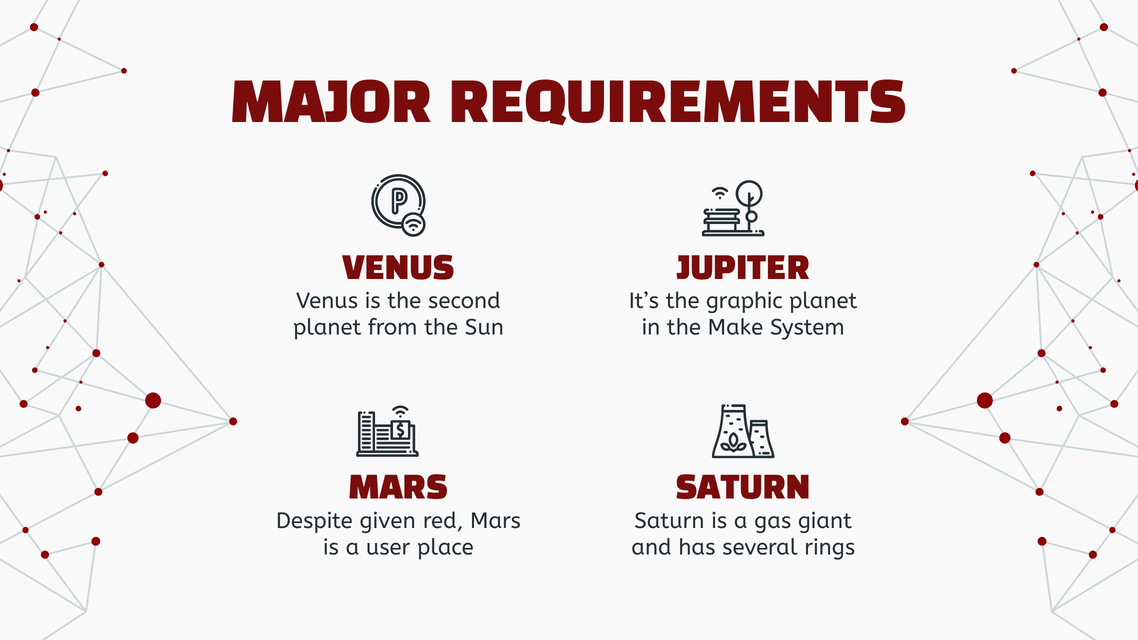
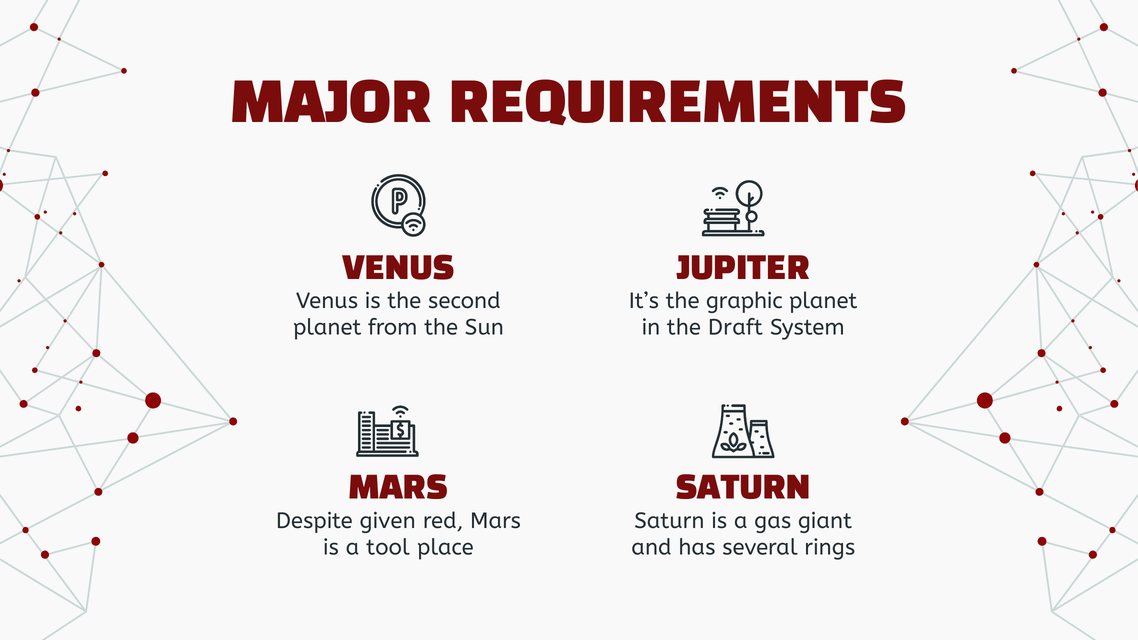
Make: Make -> Draft (735, 328)
user: user -> tool (388, 548)
